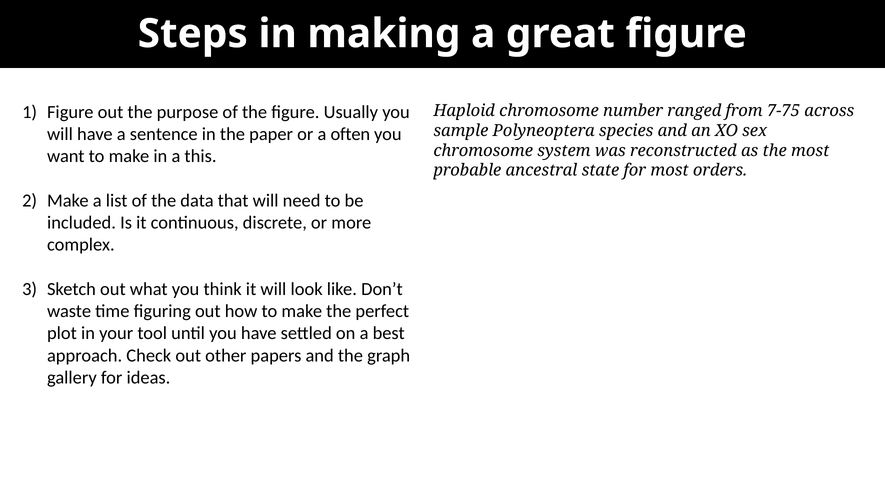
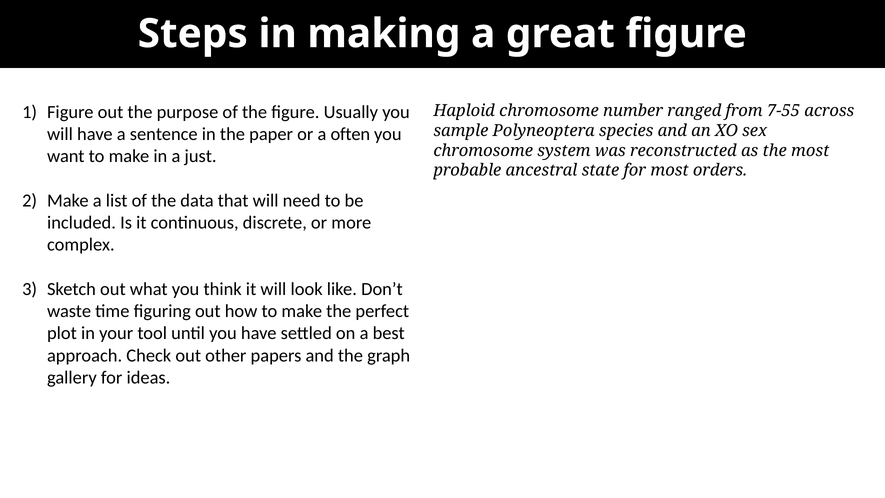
7-75: 7-75 -> 7-55 (783, 111)
this: this -> just (201, 156)
